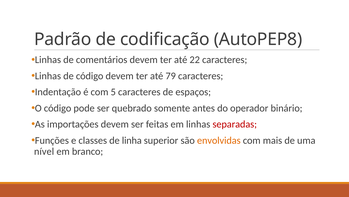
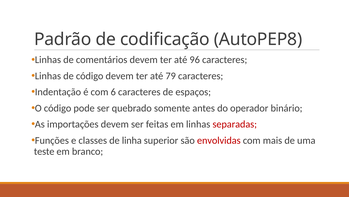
22: 22 -> 96 (195, 60)
5: 5 -> 6 (113, 92)
envolvidas colour: orange -> red (219, 140)
nível: nível -> teste (44, 151)
